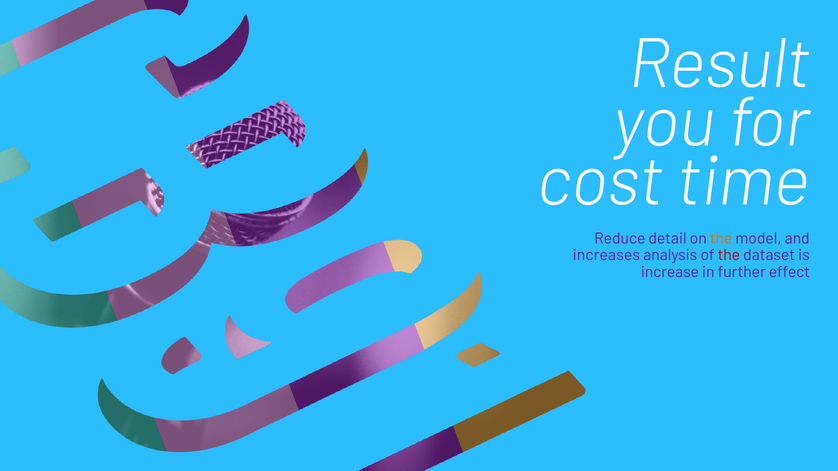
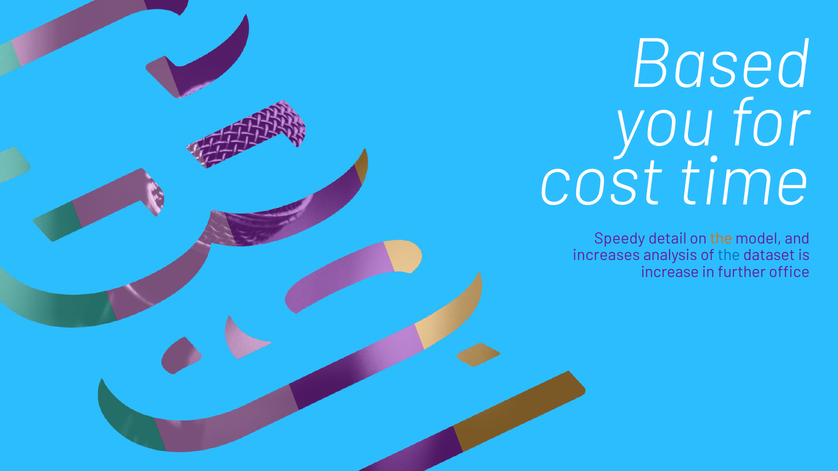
Result: Result -> Based (720, 64)
Reduce: Reduce -> Speedy (620, 239)
the colour: red -> blue (729, 255)
effect: effect -> office (789, 272)
